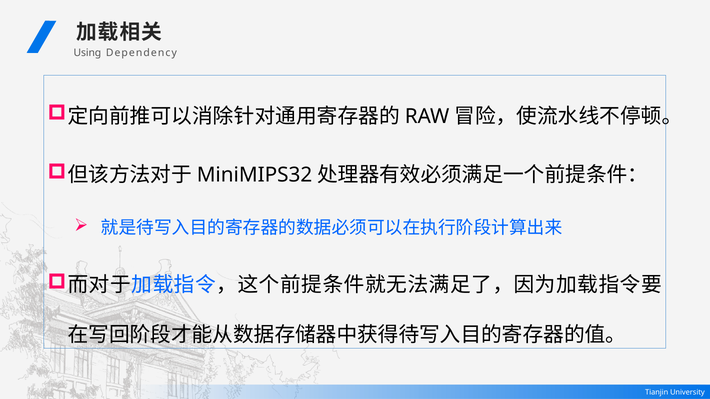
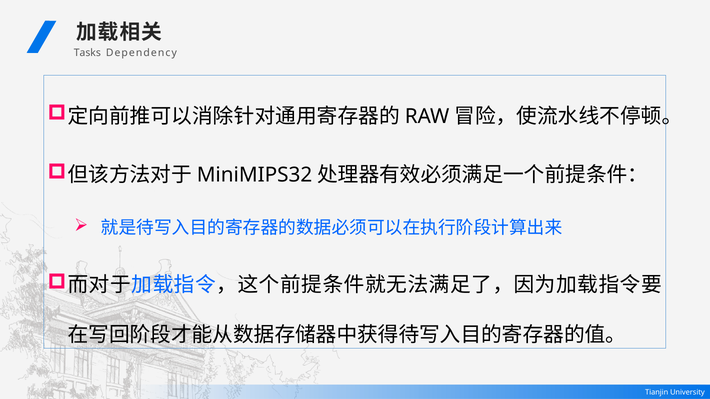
Using: Using -> Tasks (87, 53)
